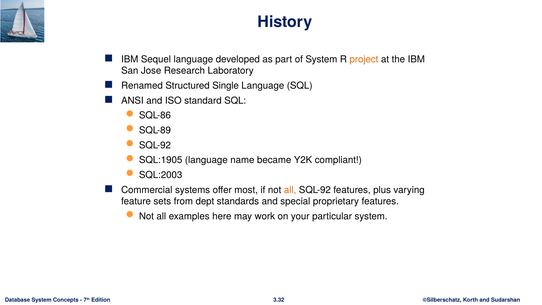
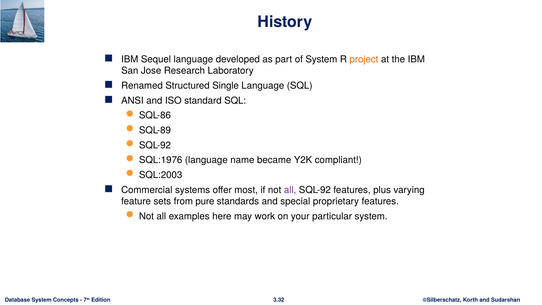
SQL:1905: SQL:1905 -> SQL:1976 (161, 160)
all colour: orange -> purple (290, 190)
dept: dept -> pure (205, 201)
